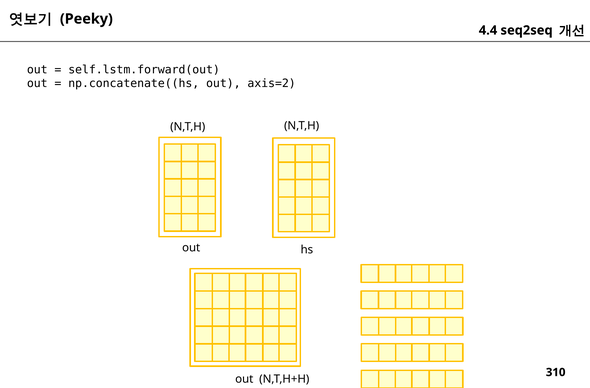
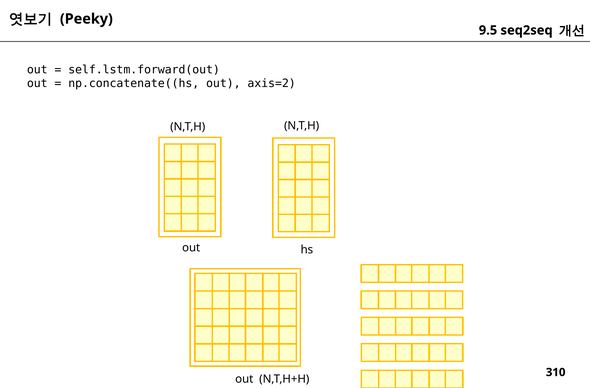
4.4: 4.4 -> 9.5 (488, 30)
